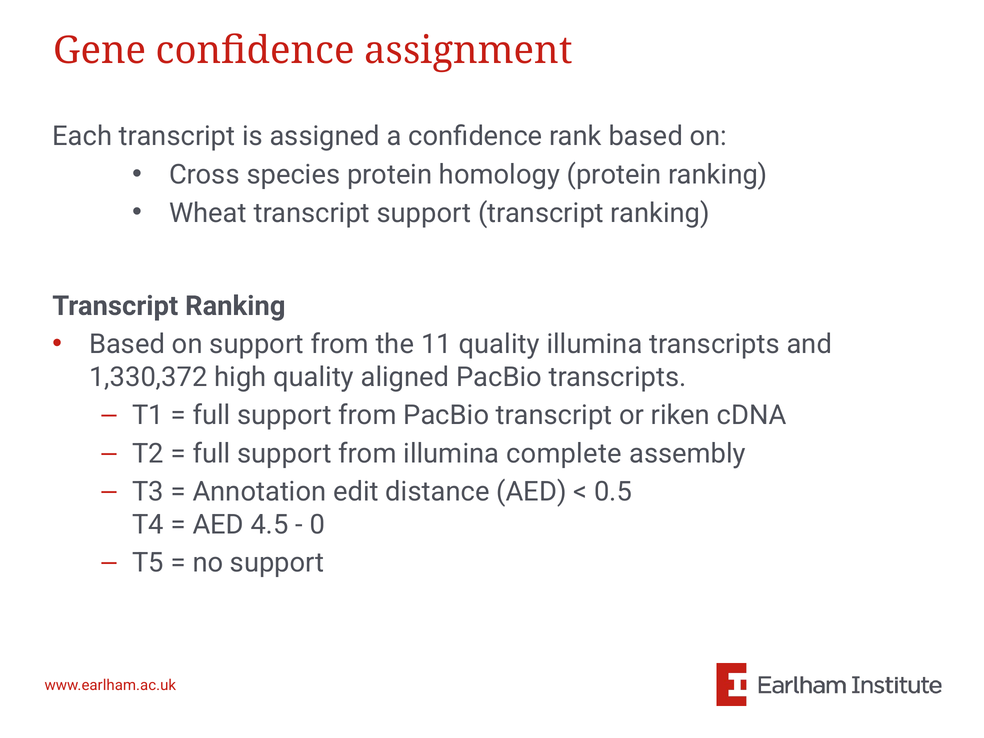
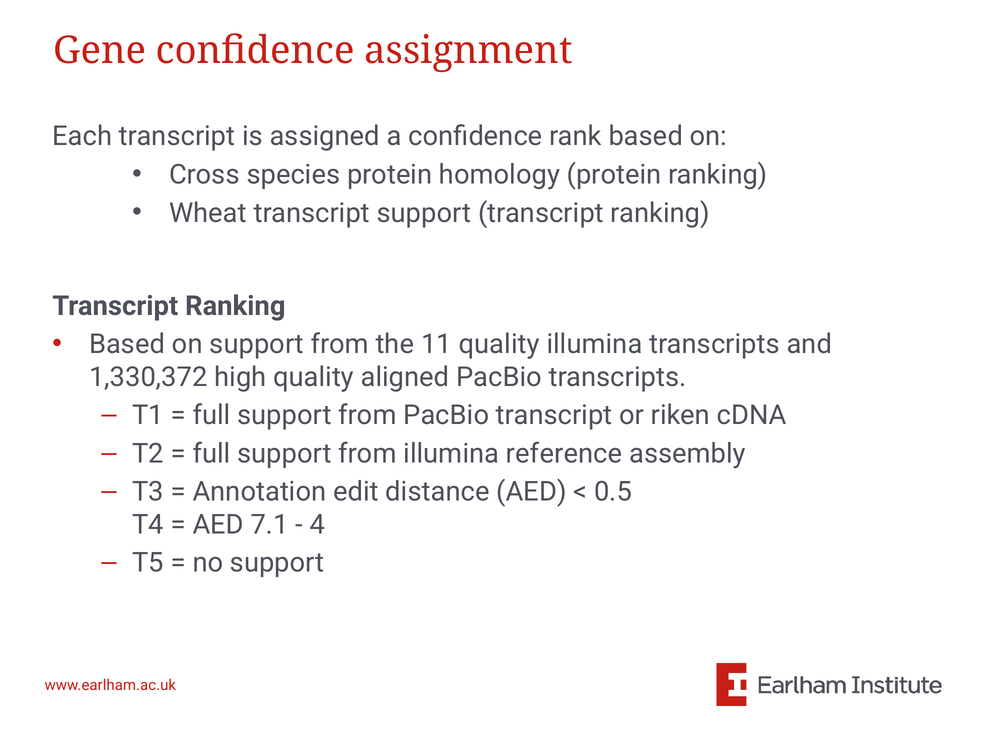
complete: complete -> reference (564, 454)
4.5: 4.5 -> 7.1 (270, 525)
0: 0 -> 4 (317, 525)
